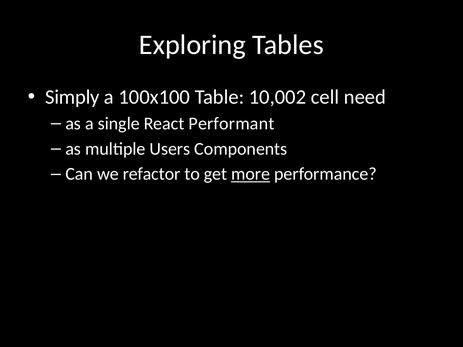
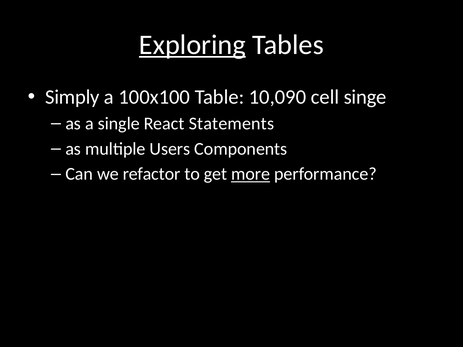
Exploring underline: none -> present (192, 45)
10,002: 10,002 -> 10,090 (277, 97)
need: need -> singe (365, 97)
Performant: Performant -> Statements (231, 124)
